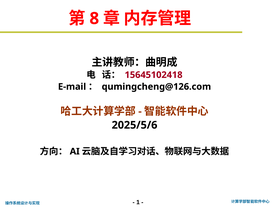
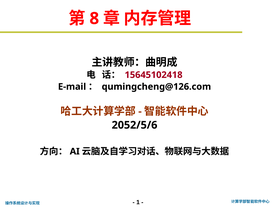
2025/5/6: 2025/5/6 -> 2052/5/6 (135, 125)
